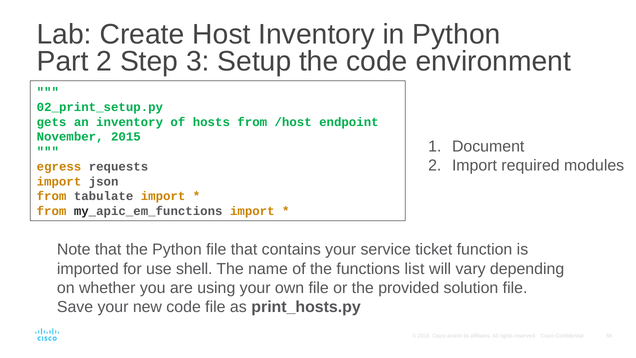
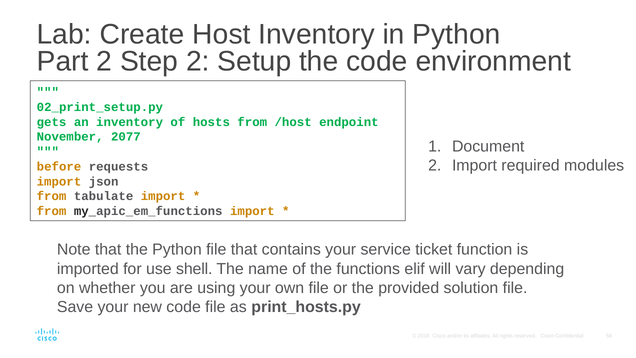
Step 3: 3 -> 2 (198, 62)
2015: 2015 -> 2077 (126, 137)
egress: egress -> before (59, 167)
list: list -> elif (415, 269)
